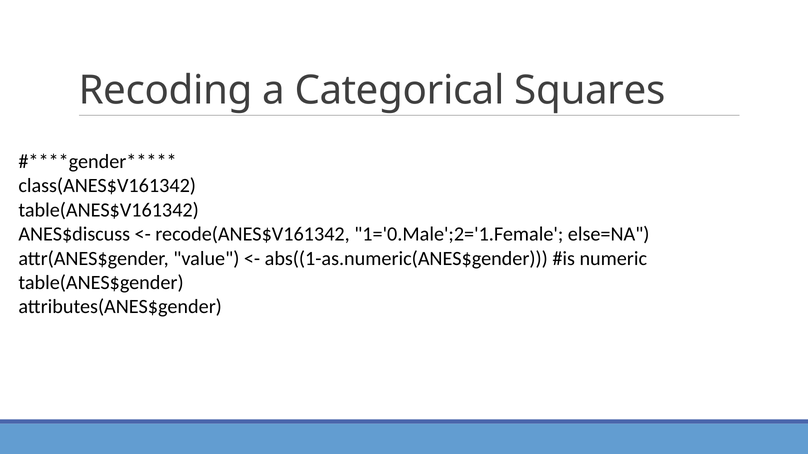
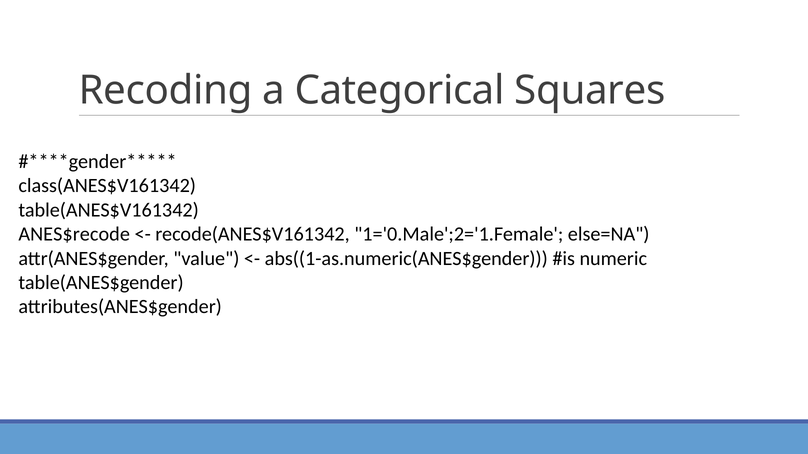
ANES$discuss: ANES$discuss -> ANES$recode (74, 234)
